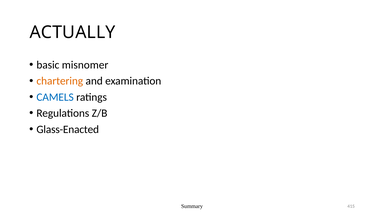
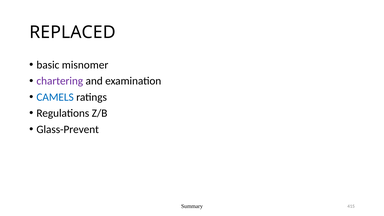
ACTUALLY: ACTUALLY -> REPLACED (73, 32)
chartering colour: orange -> purple (60, 81)
Glass-Enacted: Glass-Enacted -> Glass-Prevent (68, 129)
